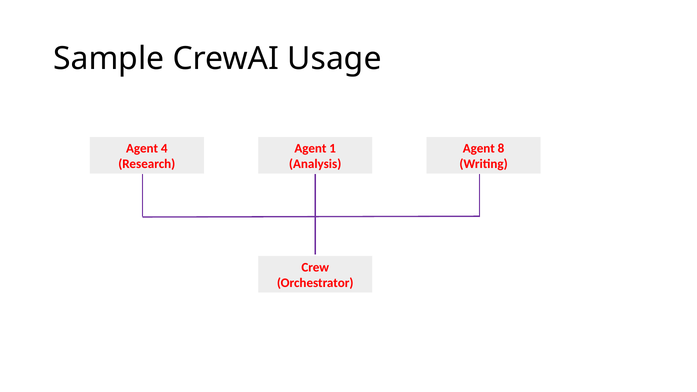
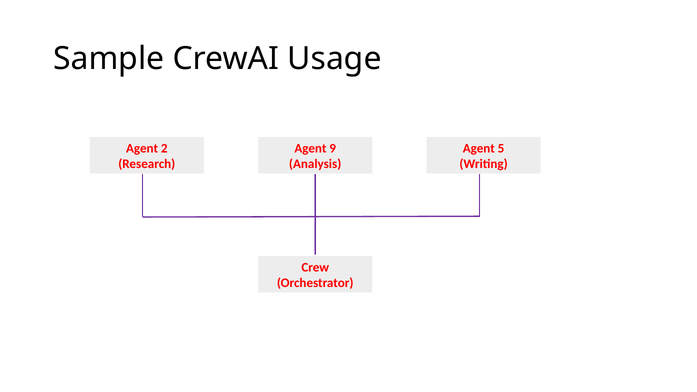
4: 4 -> 2 (164, 148)
1: 1 -> 9 (333, 148)
8: 8 -> 5 (501, 148)
